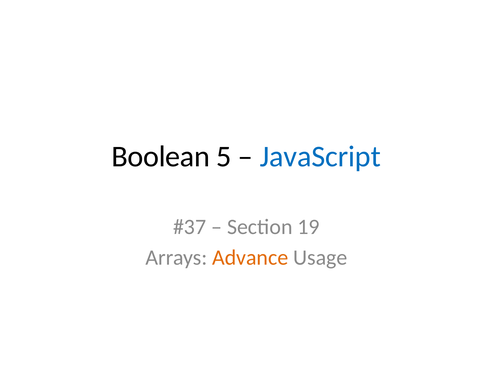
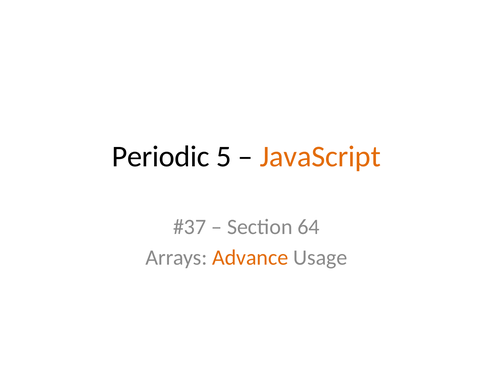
Boolean: Boolean -> Periodic (161, 157)
JavaScript colour: blue -> orange (320, 157)
19: 19 -> 64 (309, 227)
